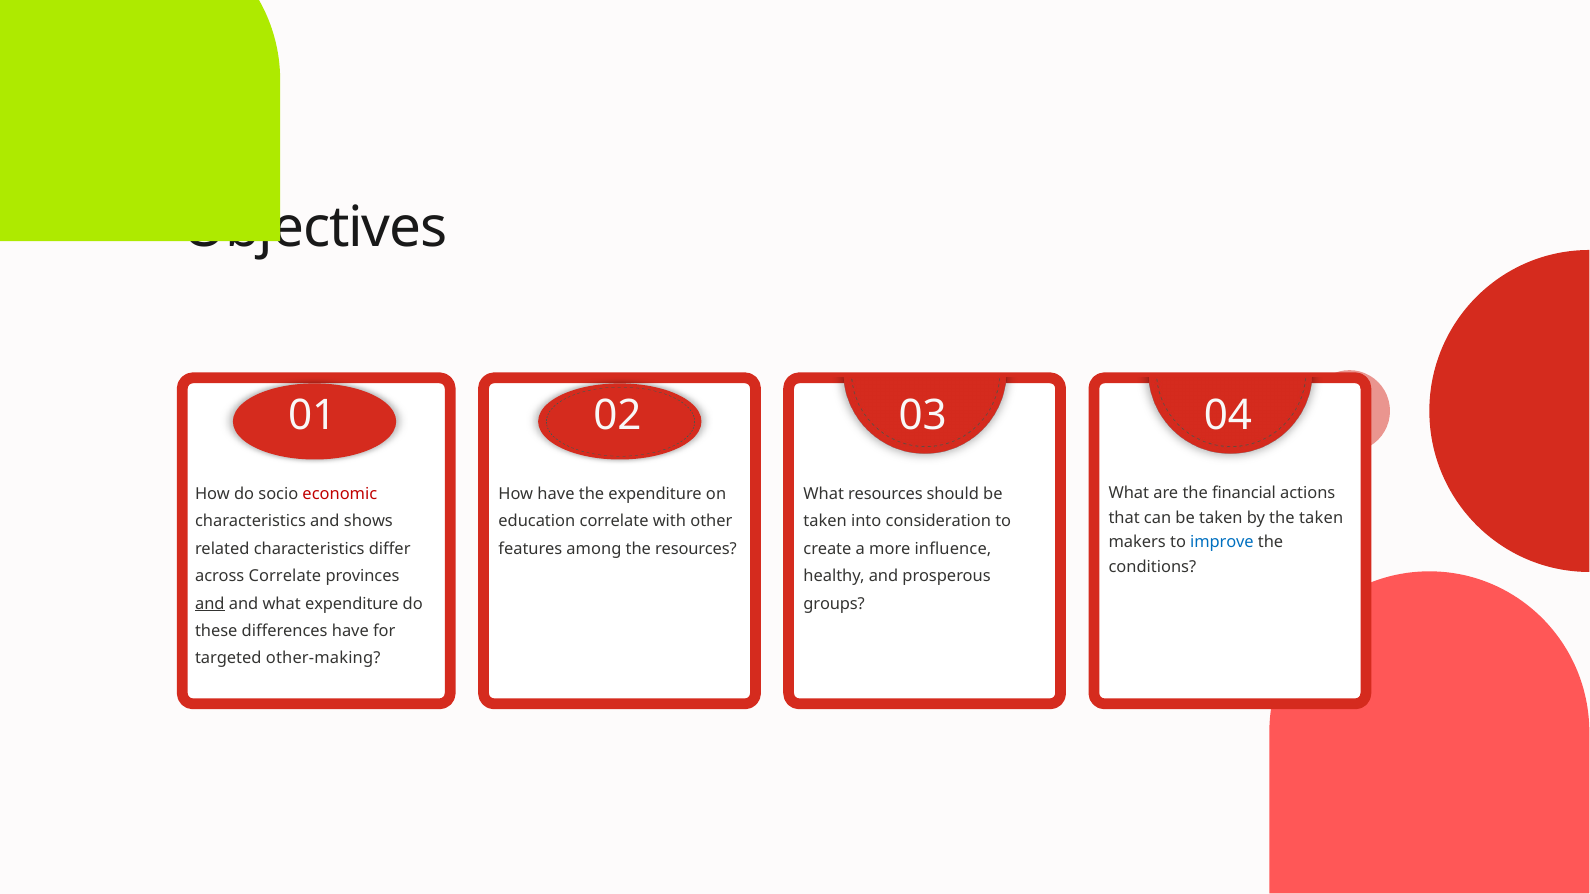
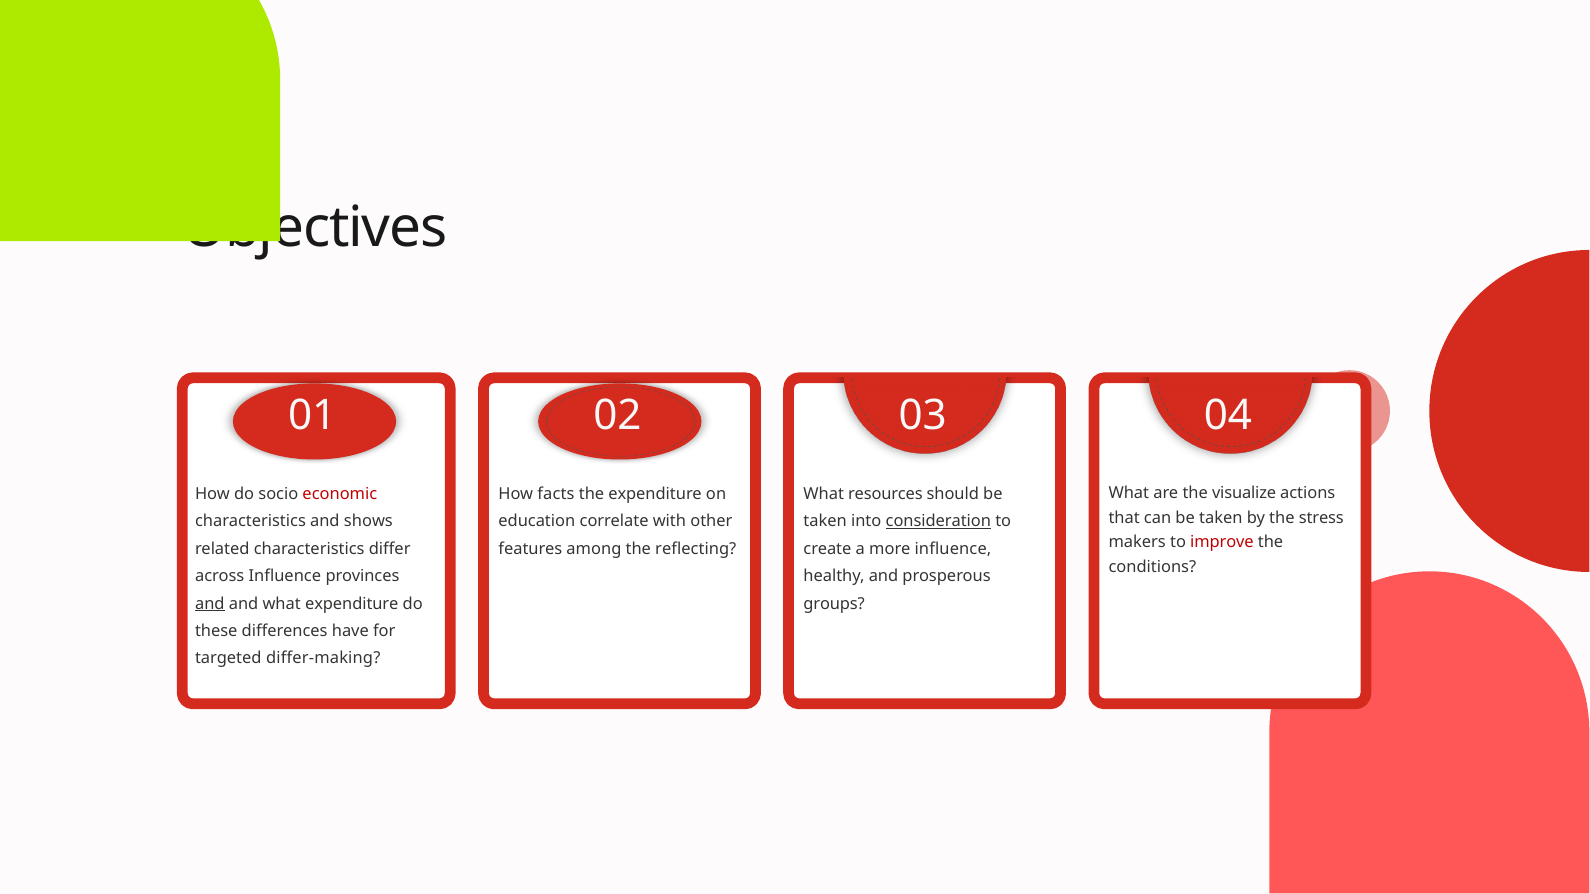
financial: financial -> visualize (1244, 493)
How have: have -> facts (556, 494)
the taken: taken -> stress (1321, 518)
consideration underline: none -> present (938, 522)
improve colour: blue -> red (1222, 542)
the resources: resources -> reflecting (696, 549)
across Correlate: Correlate -> Influence (285, 577)
other-making: other-making -> differ-making (323, 659)
